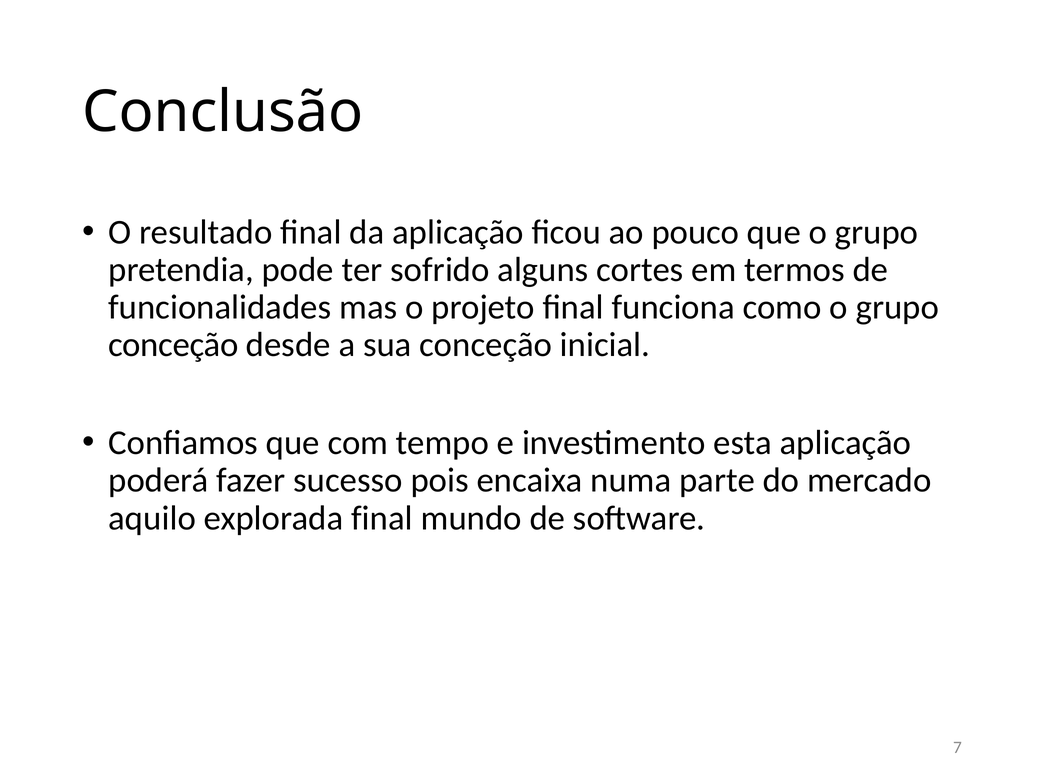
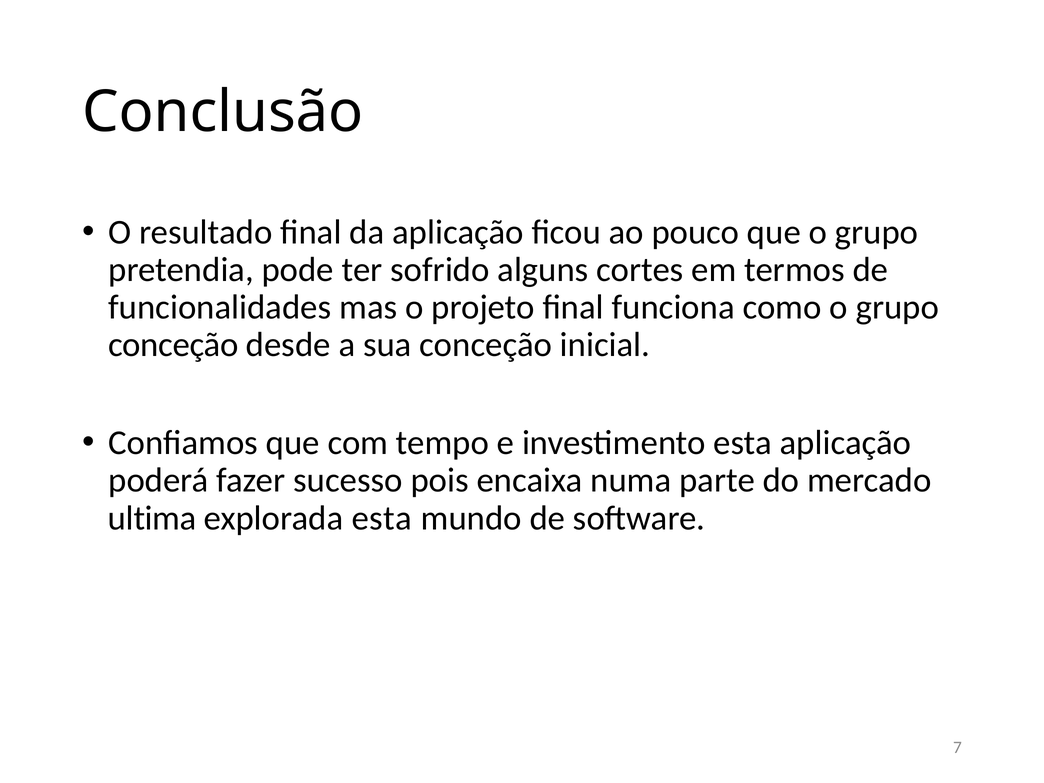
aquilo: aquilo -> ultima (152, 518)
explorada final: final -> esta (382, 518)
